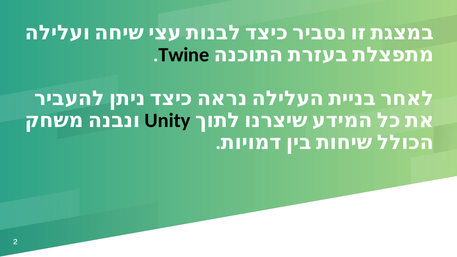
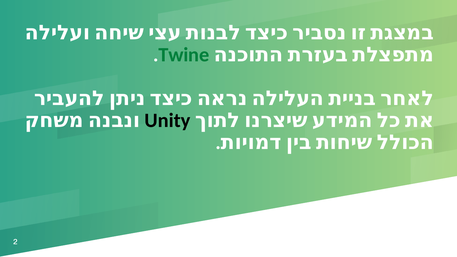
Twine colour: black -> green (184, 55)
